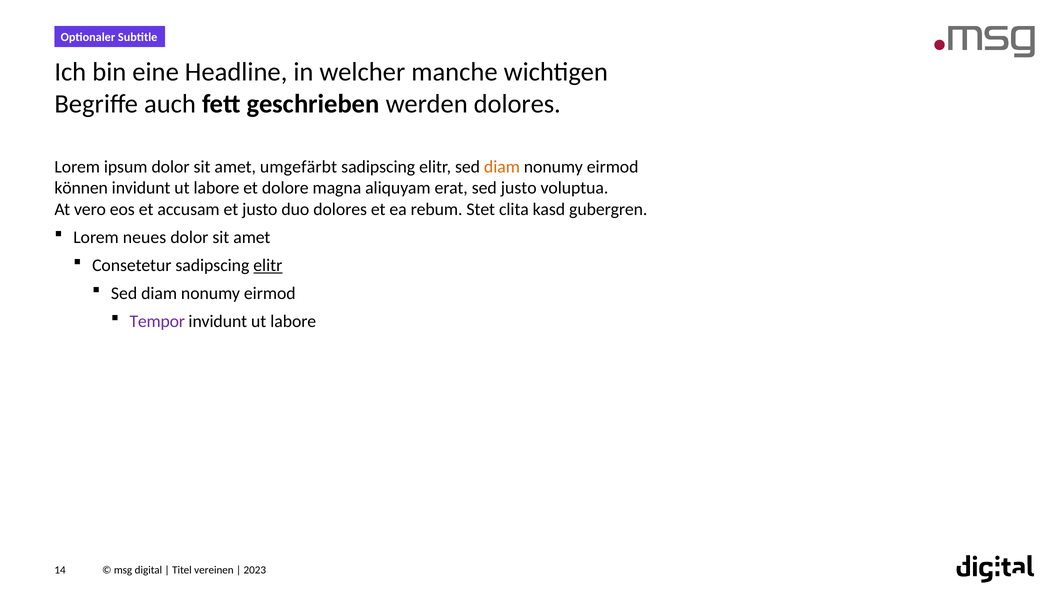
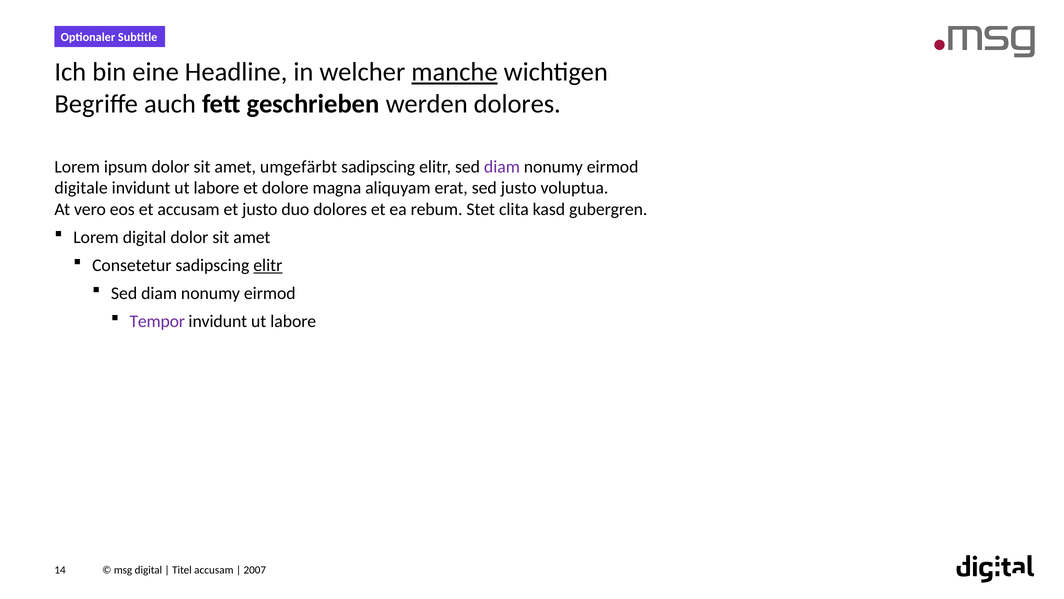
manche underline: none -> present (454, 72)
diam colour: orange -> purple (502, 167)
können: können -> digitale (81, 188)
Lorem neues: neues -> digital (145, 237)
Titel vereinen: vereinen -> accusam (214, 570)
2023: 2023 -> 2007 (255, 570)
